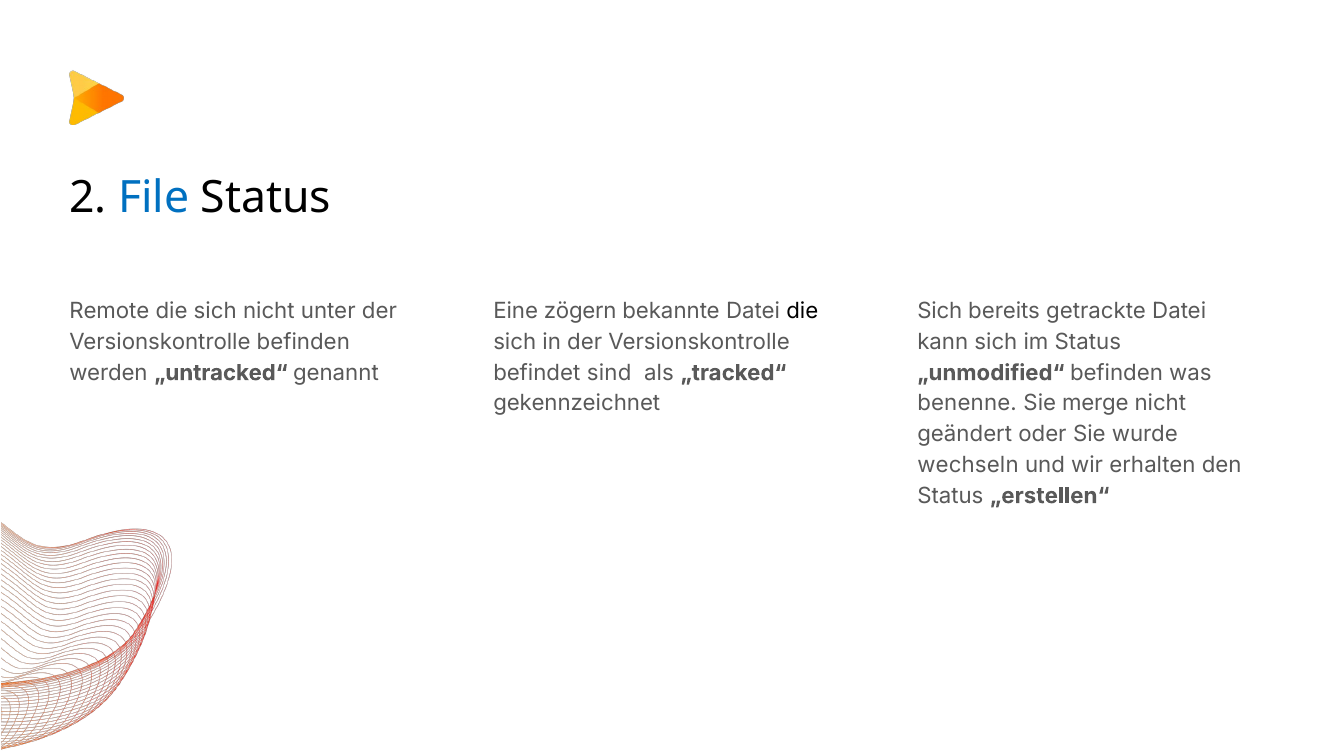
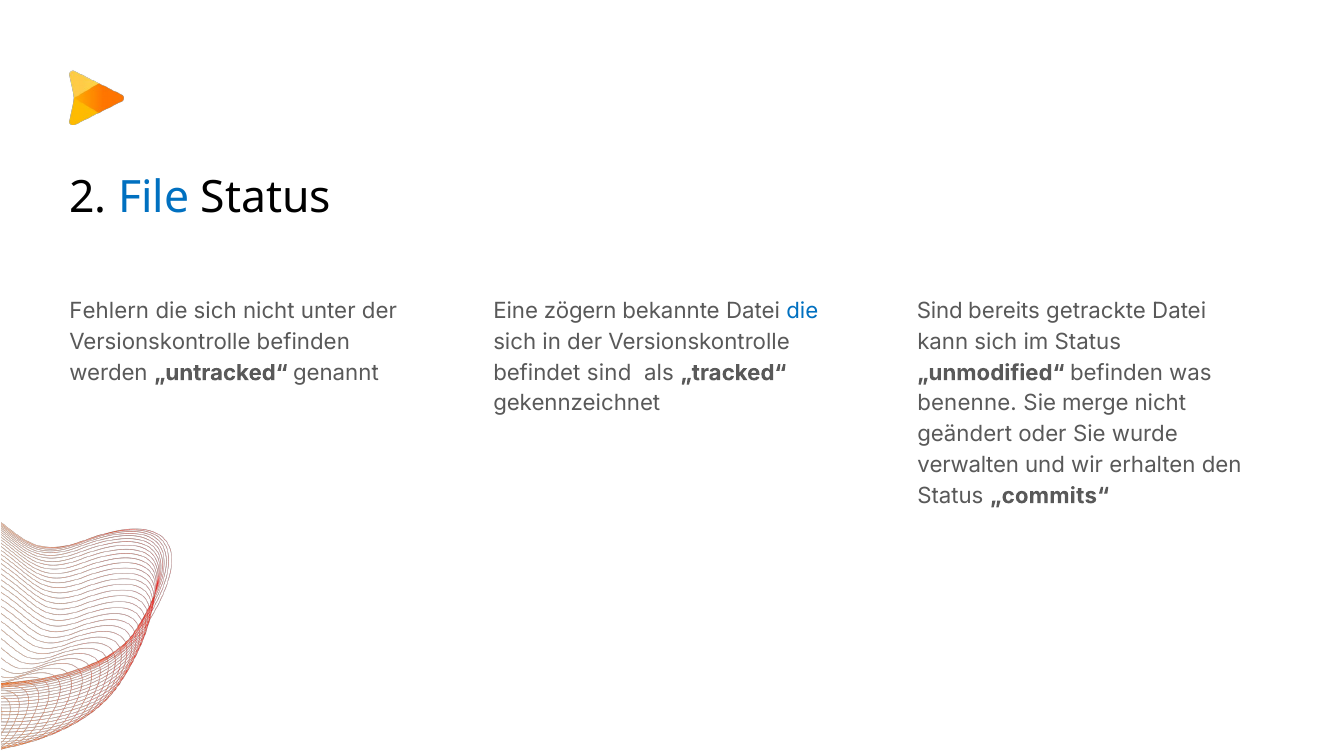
Remote: Remote -> Fehlern (109, 311)
die colour: black -> blue (802, 311)
Sich: Sich -> Sind (940, 311)
wechseln: wechseln -> verwalten (968, 465)
„erstellen“: „erstellen“ -> „commits“ (1050, 495)
